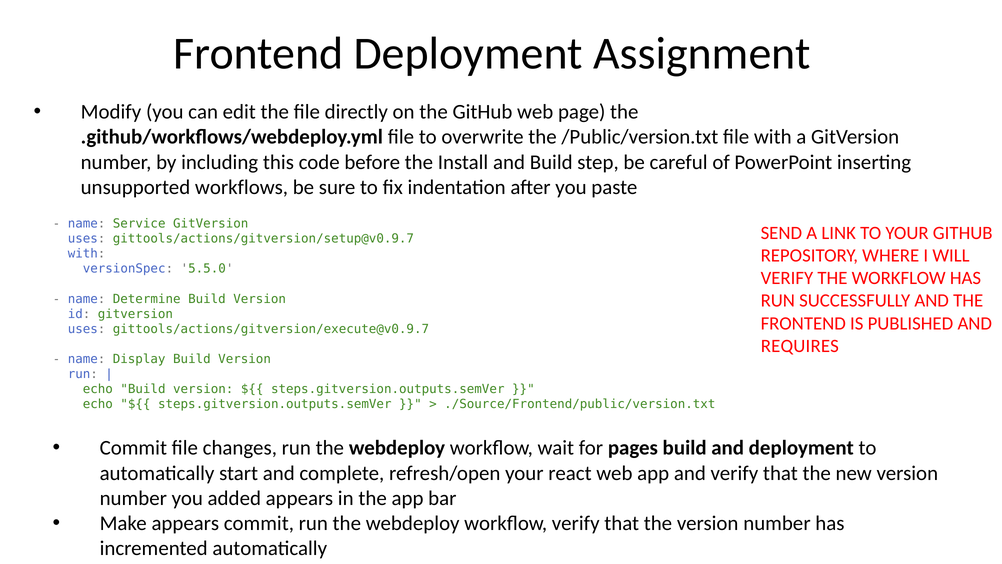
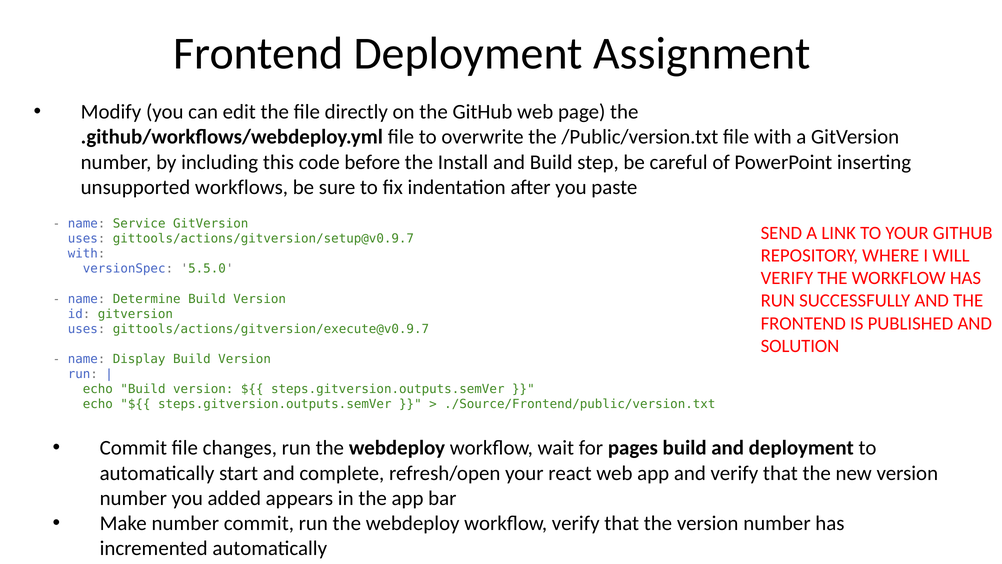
REQUIRES: REQUIRES -> SOLUTION (800, 346)
Make appears: appears -> number (185, 523)
